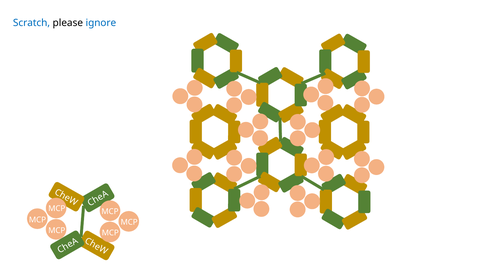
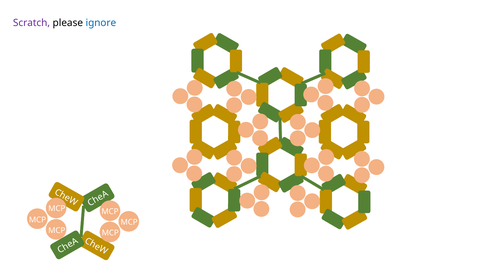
Scratch colour: blue -> purple (32, 23)
